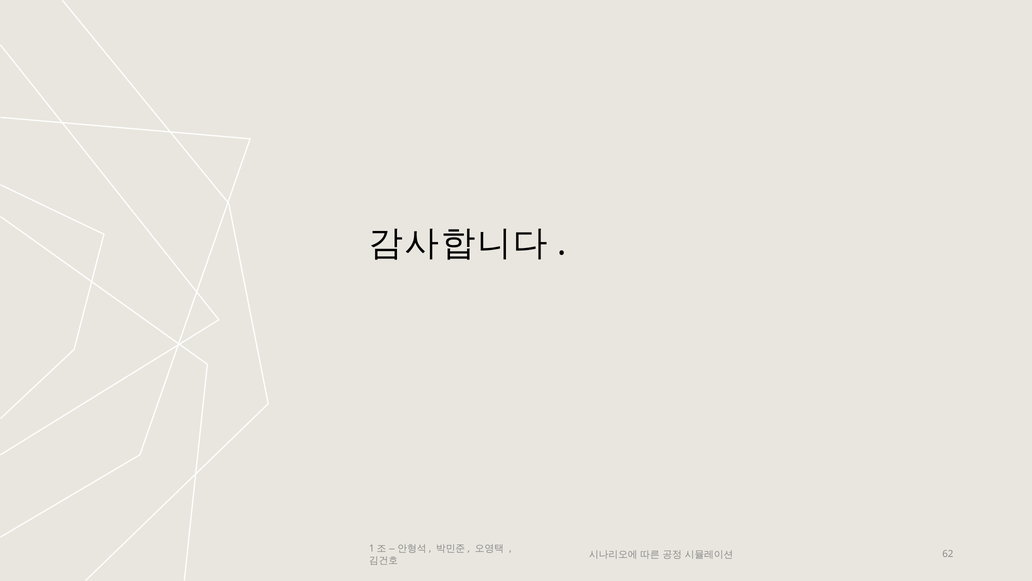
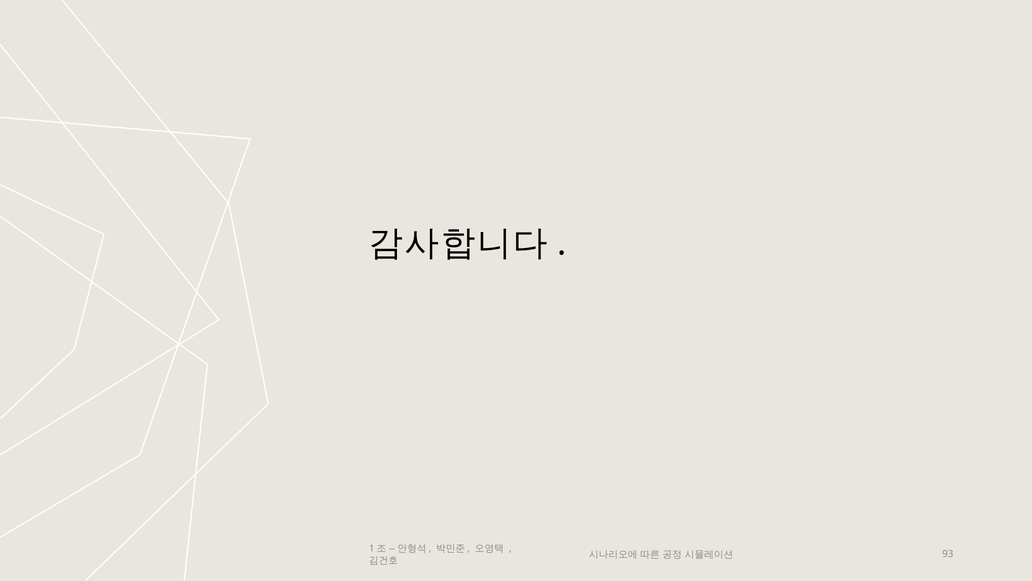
62: 62 -> 93 (948, 553)
